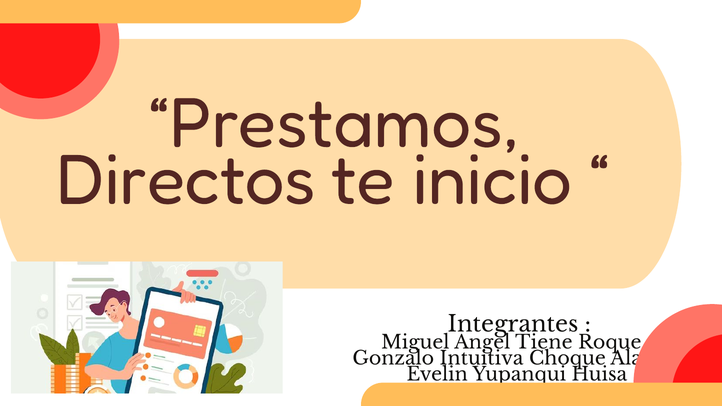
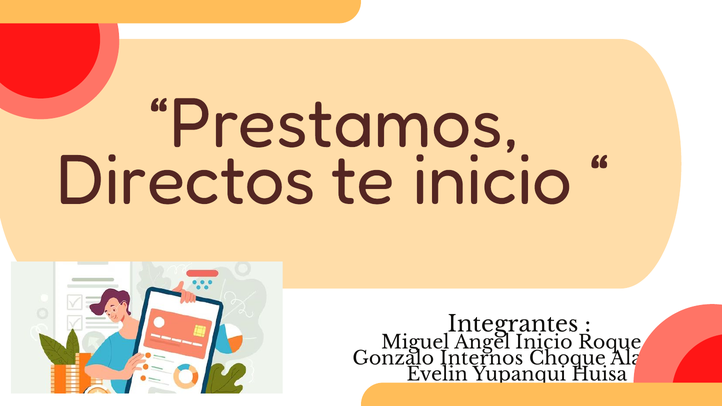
Angel Tiene: Tiene -> Inicio (544, 343)
Intuitiva: Intuitiva -> Internos (481, 358)
